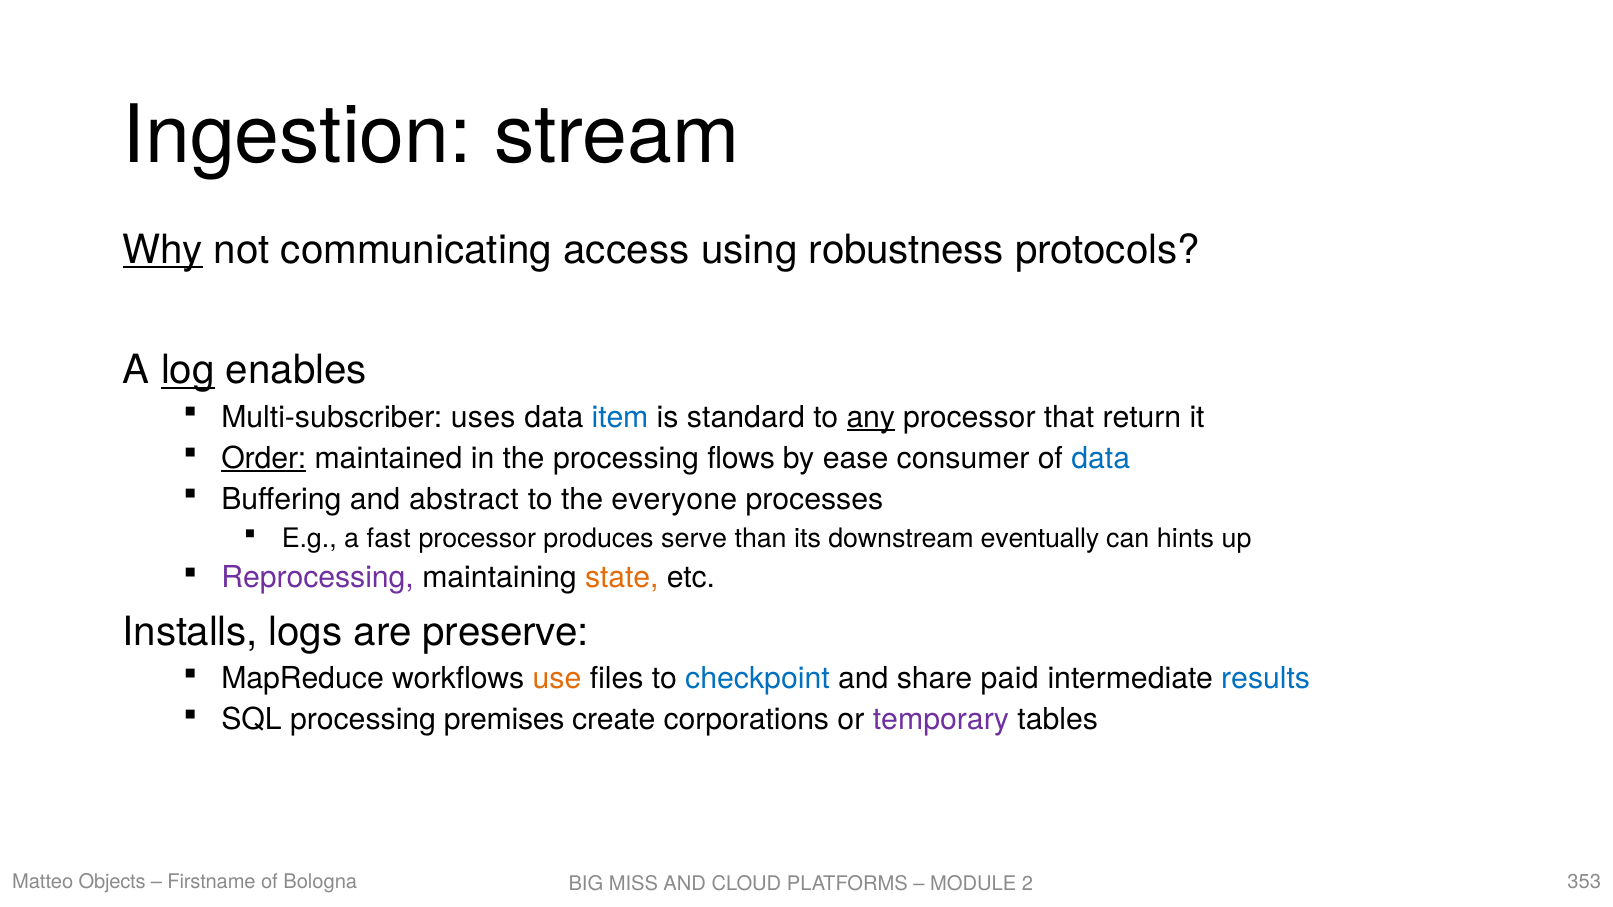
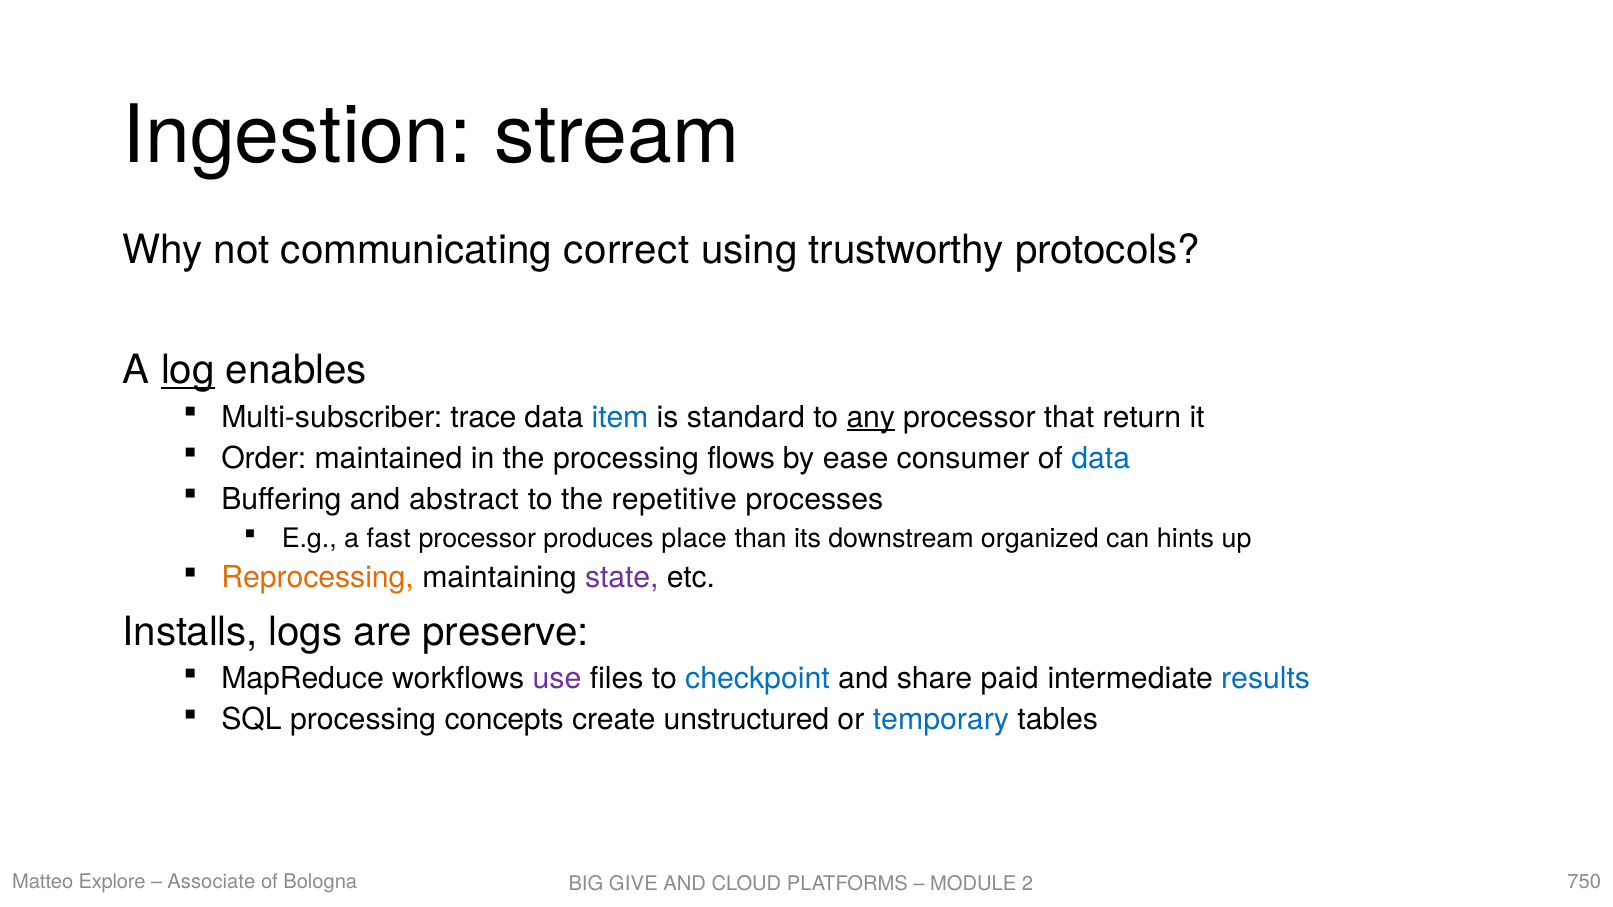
Why underline: present -> none (163, 250)
access: access -> correct (626, 250)
robustness: robustness -> trustworthy (907, 250)
uses: uses -> trace (483, 417)
Order underline: present -> none (264, 458)
everyone: everyone -> repetitive (674, 499)
serve: serve -> place (694, 539)
eventually: eventually -> organized (1040, 539)
Reprocessing colour: purple -> orange (318, 578)
state colour: orange -> purple (622, 578)
use colour: orange -> purple (557, 679)
premises: premises -> concepts (504, 720)
corporations: corporations -> unstructured (746, 720)
temporary colour: purple -> blue (941, 720)
Objects: Objects -> Explore (112, 882)
Firstname: Firstname -> Associate (211, 882)
353: 353 -> 750 (1584, 882)
MISS: MISS -> GIVE (633, 885)
